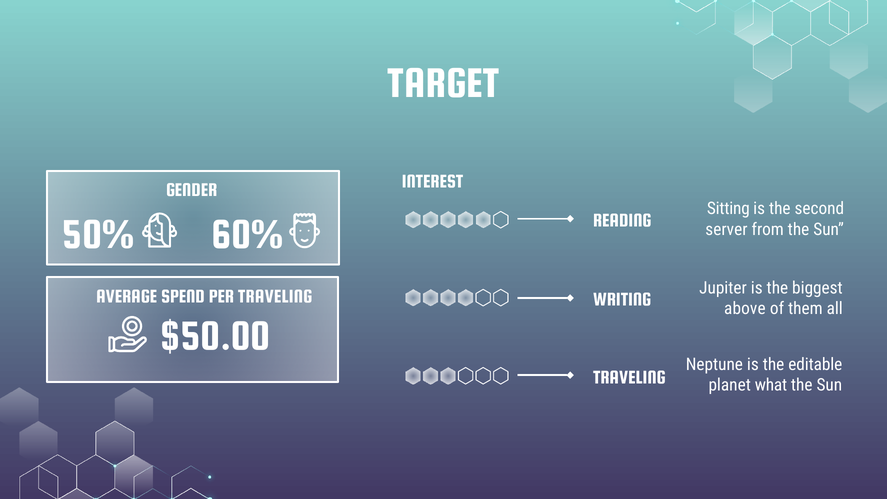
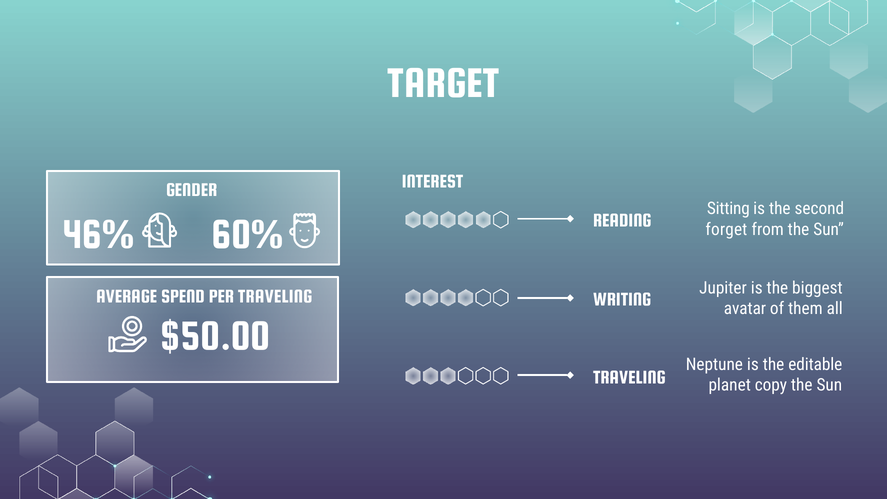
50%: 50% -> 46% (98, 234)
server: server -> forget (726, 229)
above: above -> avatar (745, 309)
what: what -> copy (771, 385)
